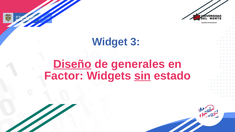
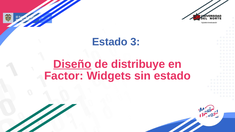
Widget: Widget -> Estado (110, 42)
generales: generales -> distribuye (138, 64)
sin underline: present -> none (142, 76)
